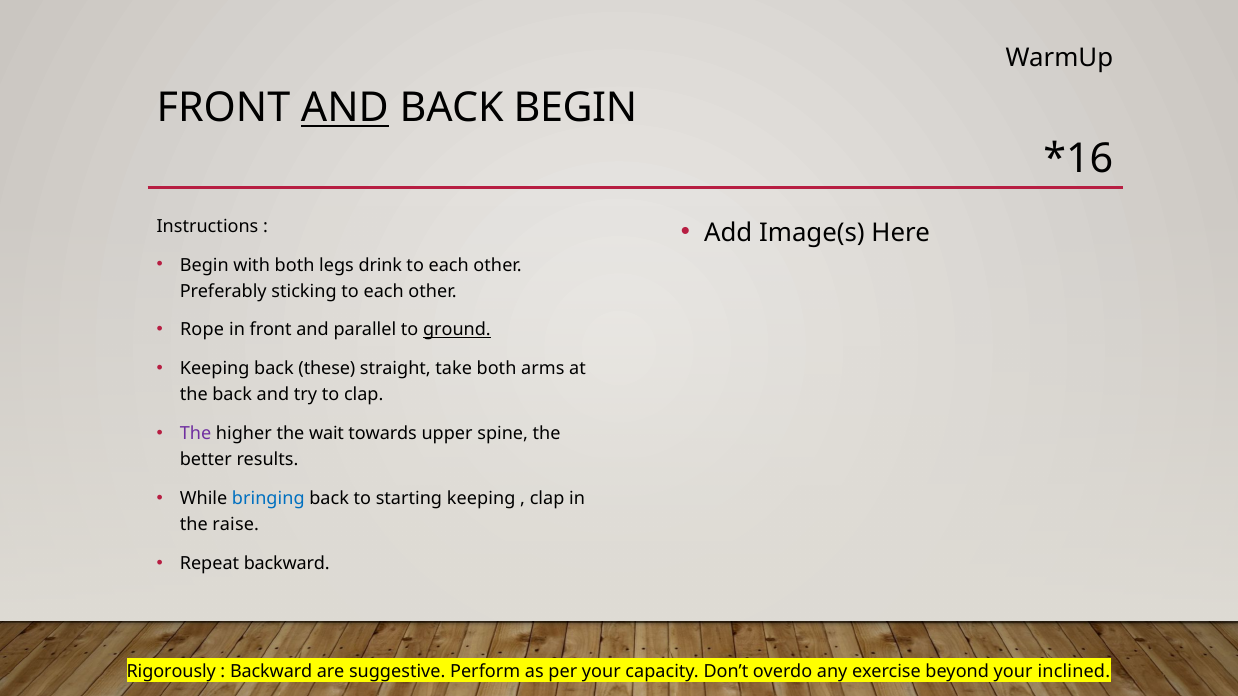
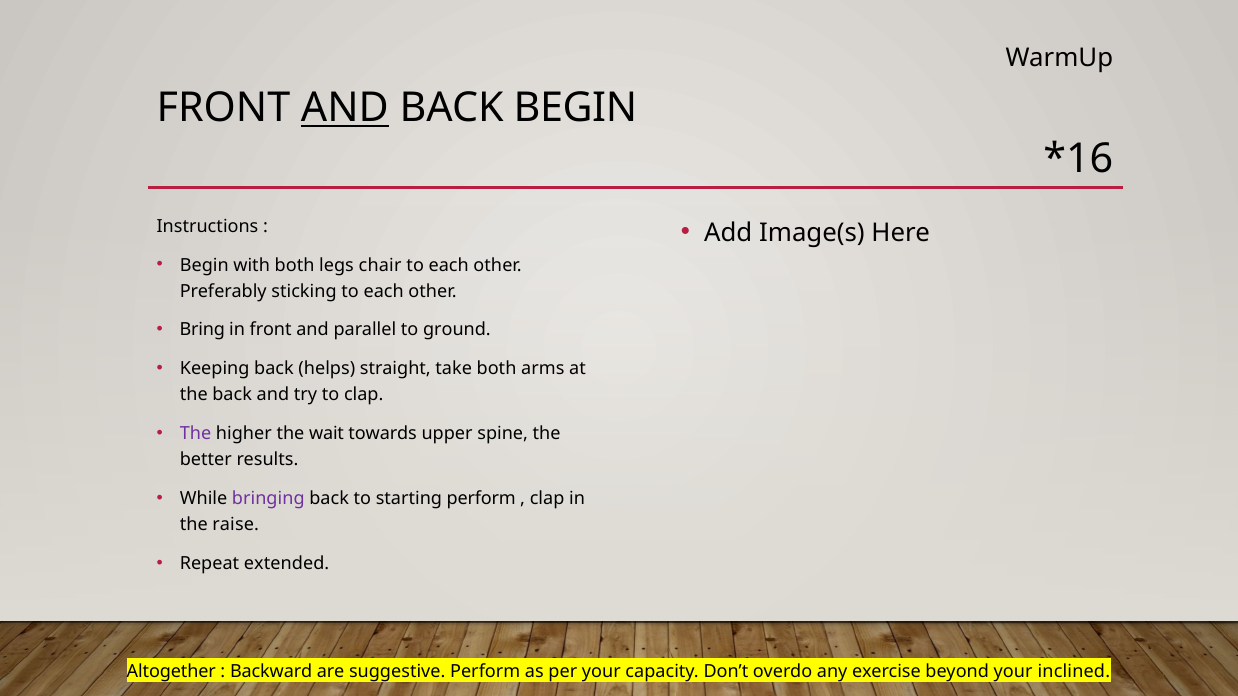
drink: drink -> chair (380, 265)
Rope: Rope -> Bring (202, 330)
ground underline: present -> none (457, 330)
these: these -> helps (327, 369)
bringing colour: blue -> purple (268, 499)
starting keeping: keeping -> perform (481, 499)
Repeat backward: backward -> extended (287, 564)
Rigorously: Rigorously -> Altogether (171, 672)
